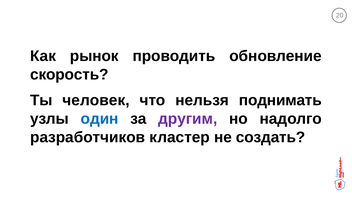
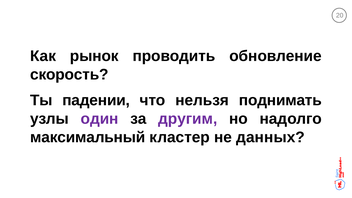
человек: человек -> падении (96, 100)
один colour: blue -> purple (100, 119)
разработчиков: разработчиков -> максимальный (88, 137)
создать: создать -> данных (270, 137)
